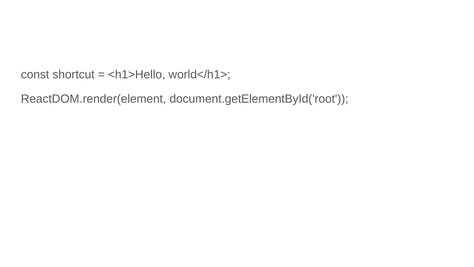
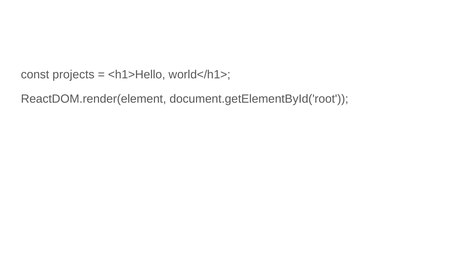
shortcut: shortcut -> projects (73, 75)
